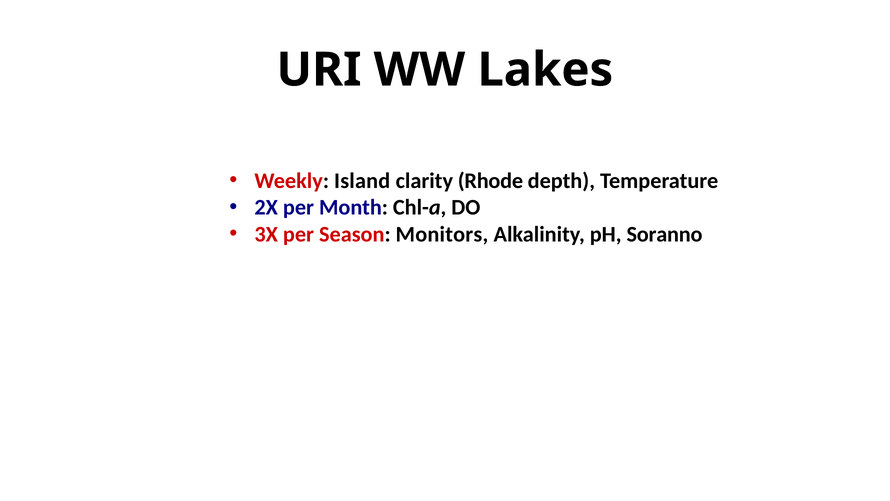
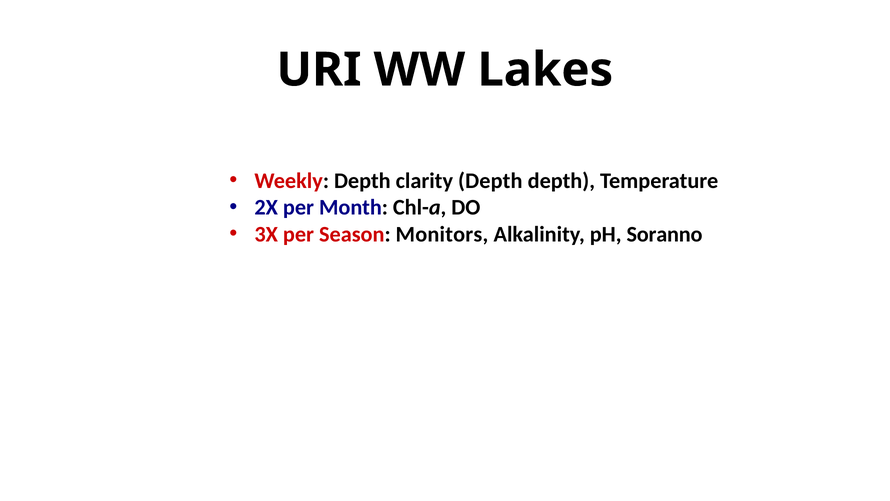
Weekly Island: Island -> Depth (362, 181)
clarity Rhode: Rhode -> Depth (490, 181)
